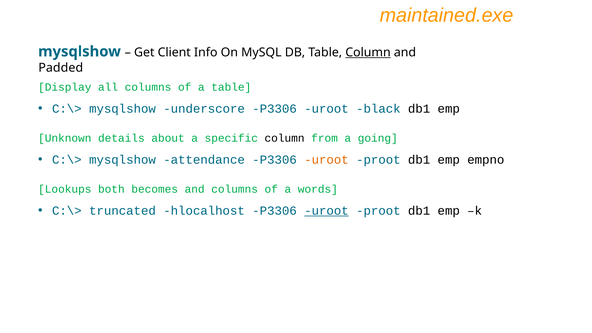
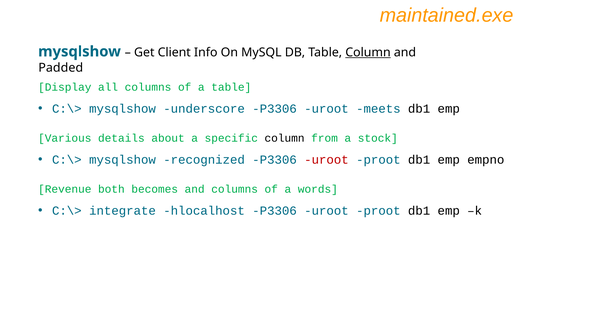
black: black -> meets (378, 109)
Unknown: Unknown -> Various (65, 138)
going: going -> stock (378, 138)
attendance: attendance -> recognized (204, 160)
uroot colour: orange -> red (326, 160)
Lookups: Lookups -> Revenue (65, 189)
truncated: truncated -> integrate (122, 211)
uroot underline: present -> none (326, 211)
